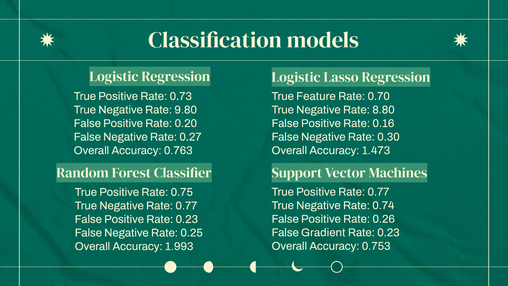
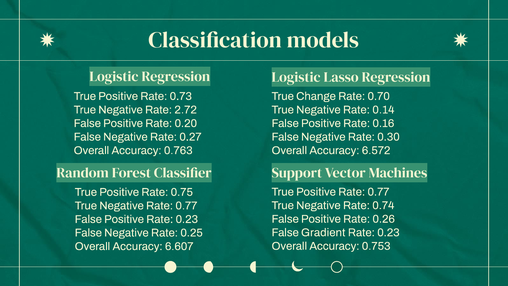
Feature: Feature -> Change (316, 96)
9.80: 9.80 -> 2.72 (186, 110)
8.80: 8.80 -> 0.14 (383, 110)
1.473: 1.473 -> 6.572 (376, 150)
1.993: 1.993 -> 6.607 (179, 246)
